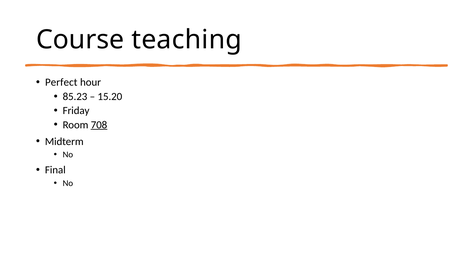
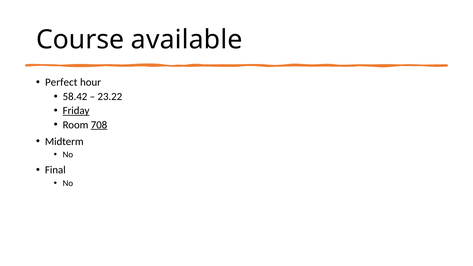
teaching: teaching -> available (187, 40)
85.23: 85.23 -> 58.42 (75, 97)
15.20: 15.20 -> 23.22 (110, 97)
Friday underline: none -> present (76, 111)
